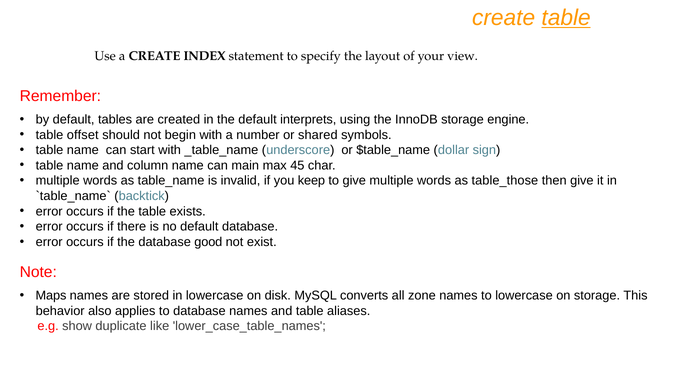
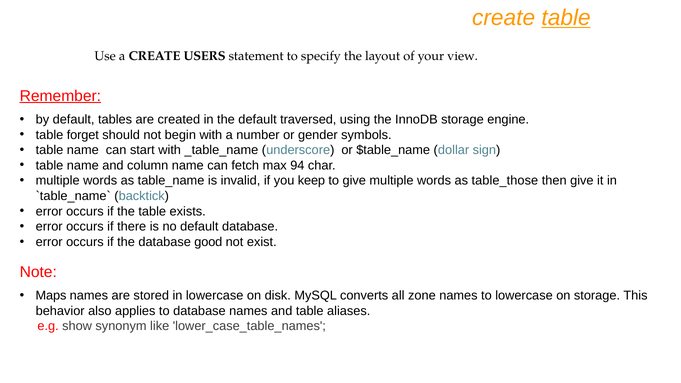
INDEX: INDEX -> USERS (205, 56)
Remember underline: none -> present (60, 96)
interprets: interprets -> traversed (308, 120)
offset: offset -> forget (83, 135)
shared: shared -> gender (318, 135)
main: main -> fetch (245, 165)
45: 45 -> 94 (297, 165)
duplicate: duplicate -> synonym (121, 326)
